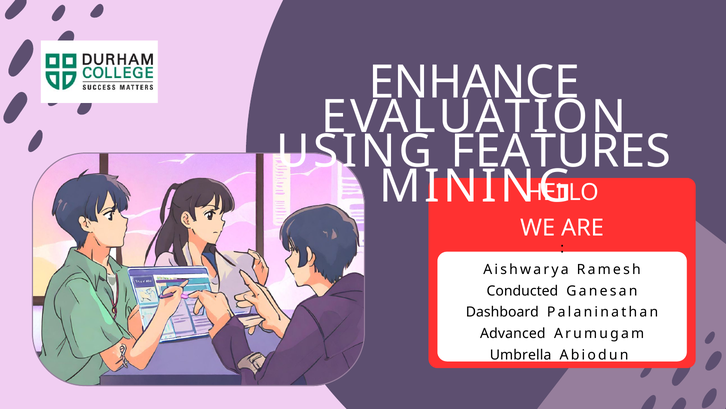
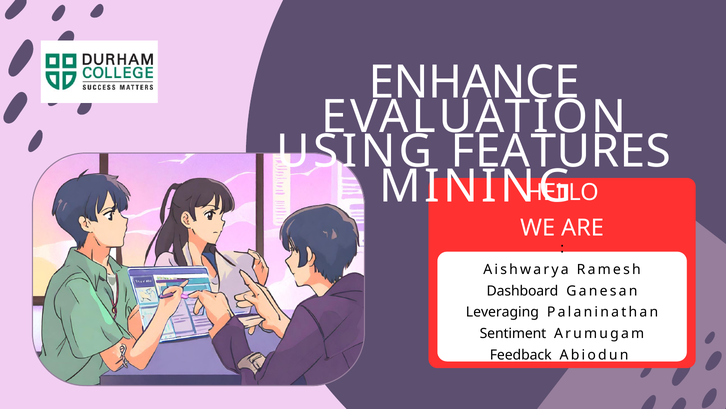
Conducted: Conducted -> Dashboard (522, 291)
Dashboard: Dashboard -> Leveraging (502, 312)
Advanced: Advanced -> Sentiment (513, 333)
Umbrella: Umbrella -> Feedback (521, 354)
